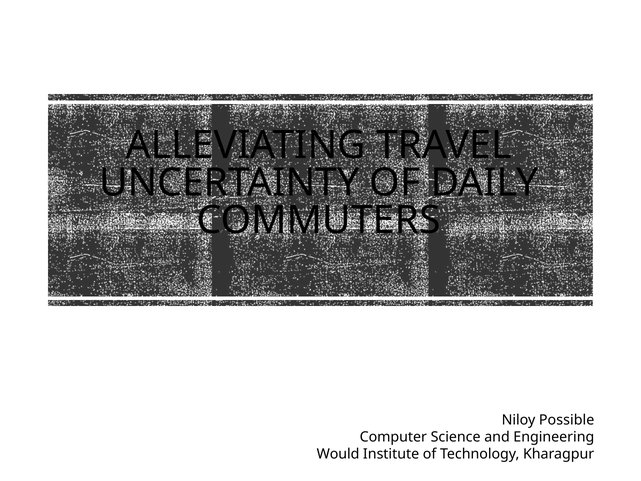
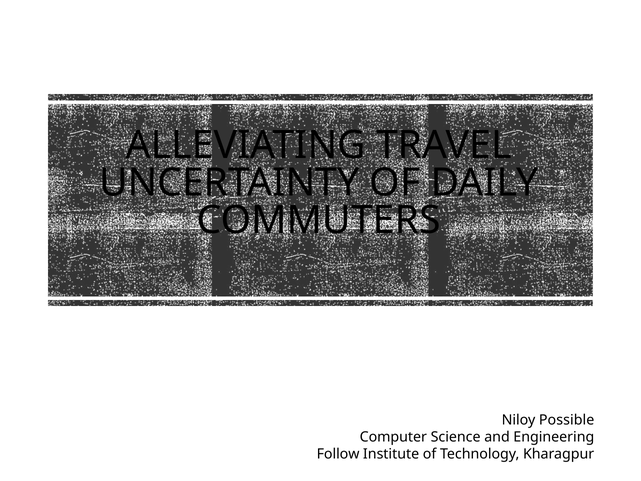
Would: Would -> Follow (338, 454)
